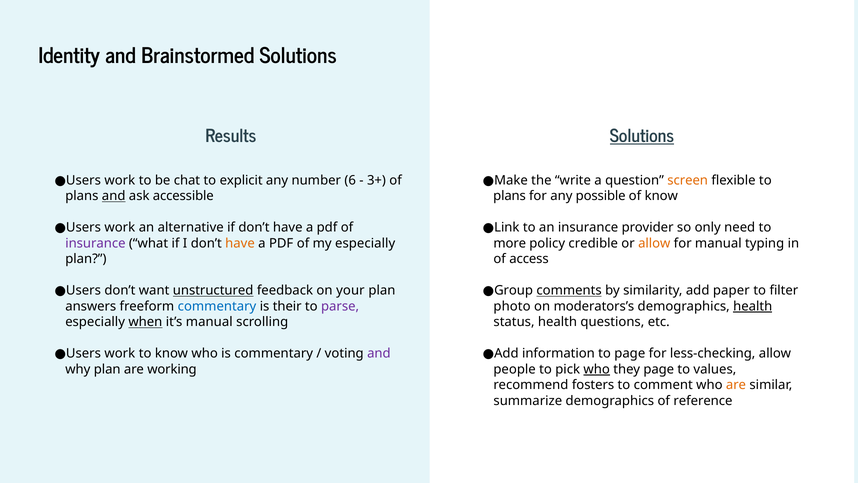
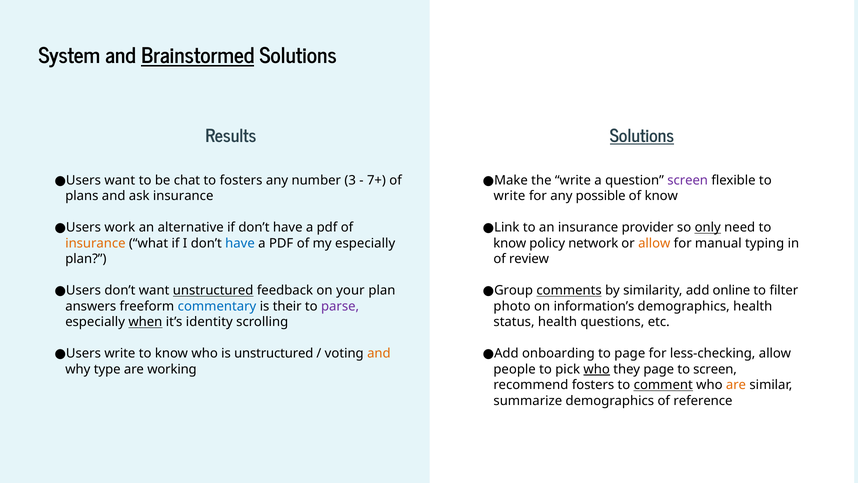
Identity: Identity -> System (69, 56)
Brainstormed underline: none -> present (198, 56)
work: work -> want (120, 180)
to explicit: explicit -> fosters (241, 180)
6: 6 -> 3 (350, 180)
3+: 3+ -> 7+ (376, 180)
screen colour: orange -> purple (688, 180)
and underline: present -> none (114, 196)
ask accessible: accessible -> insurance (183, 196)
plans: plans -> write (509, 196)
only underline: none -> present (708, 227)
insurance colour: purple -> orange (95, 243)
have colour: orange -> blue (240, 243)
more: more -> know (510, 243)
credible: credible -> network (593, 243)
access: access -> review (529, 259)
paper: paper -> online (731, 290)
moderators’s: moderators’s -> information’s (594, 306)
health underline: present -> none (753, 306)
it’s manual: manual -> identity (209, 322)
work: work -> write (120, 353)
is commentary: commentary -> unstructured (274, 353)
and colour: purple -> orange (379, 353)
information: information -> onboarding (558, 353)
why plan: plan -> type (107, 369)
to values: values -> screen (715, 369)
comment underline: none -> present (663, 385)
